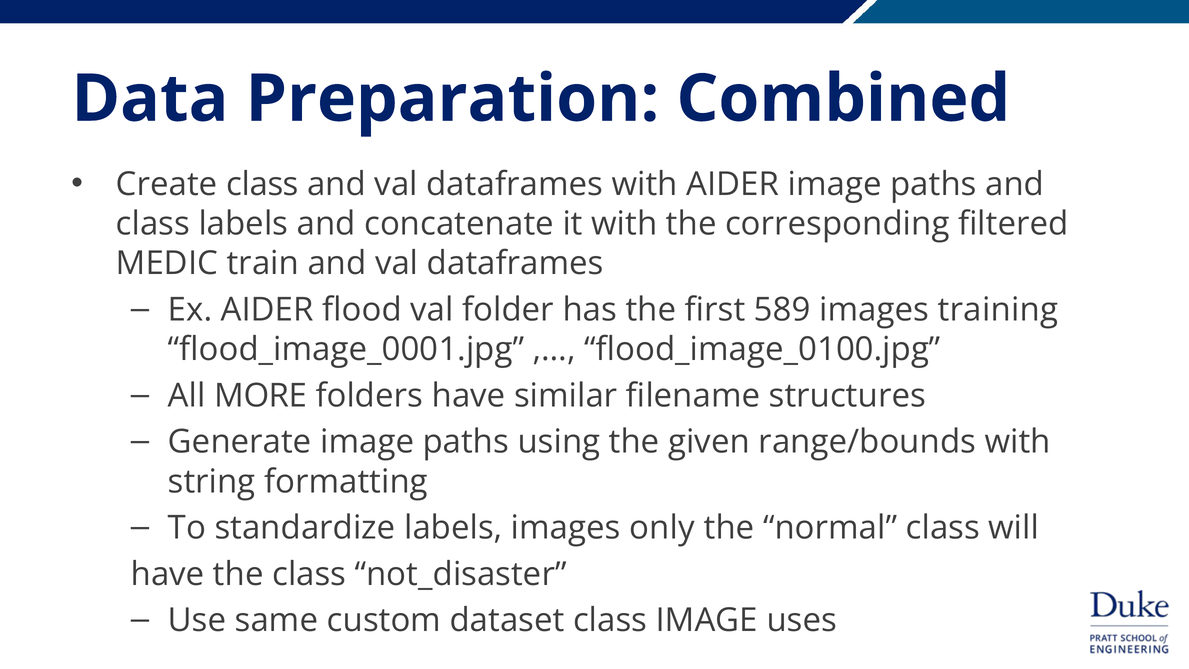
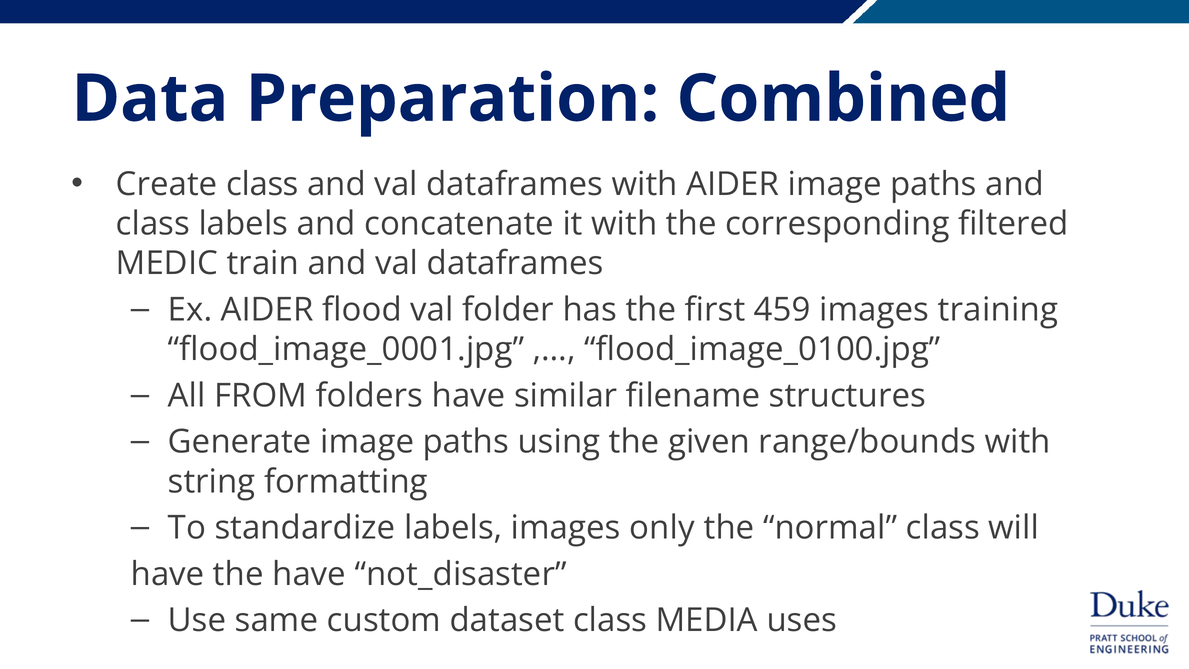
589: 589 -> 459 (782, 310)
MORE: MORE -> FROM (261, 396)
the class: class -> have (309, 574)
class IMAGE: IMAGE -> MEDIA (707, 620)
